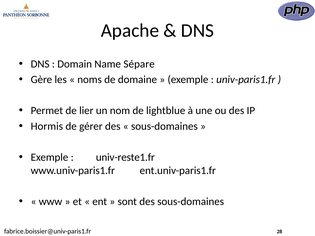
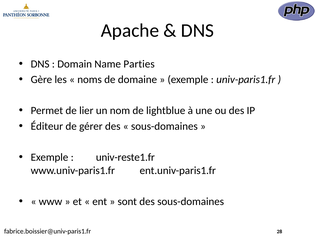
Sépare: Sépare -> Parties (139, 64)
Hormis: Hormis -> Éditeur (47, 126)
